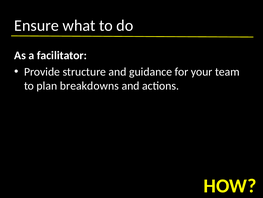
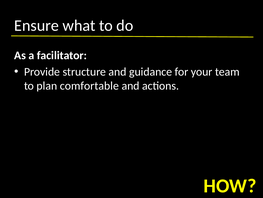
breakdowns: breakdowns -> comfortable (89, 86)
